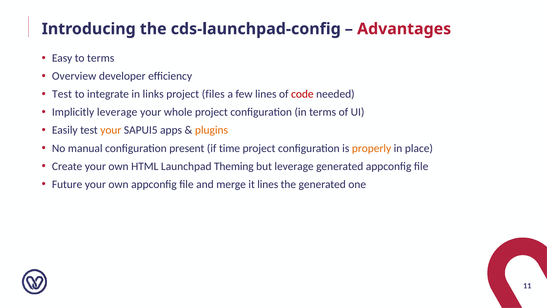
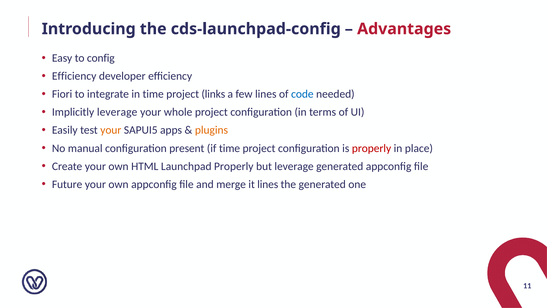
to terms: terms -> config (101, 58)
Overview: Overview -> Efficiency (74, 76)
Test: Test -> Fiori (62, 94)
in links: links -> time (153, 94)
files: files -> links (213, 94)
code colour: red -> blue (302, 94)
properly colour: orange -> red (372, 148)
Launchpad Theming: Theming -> Properly (234, 166)
